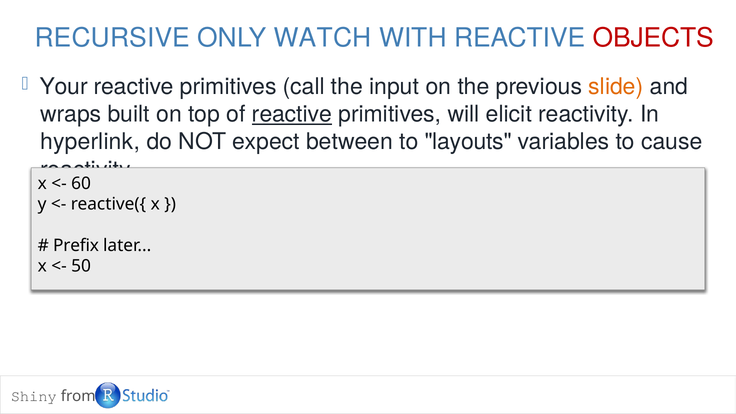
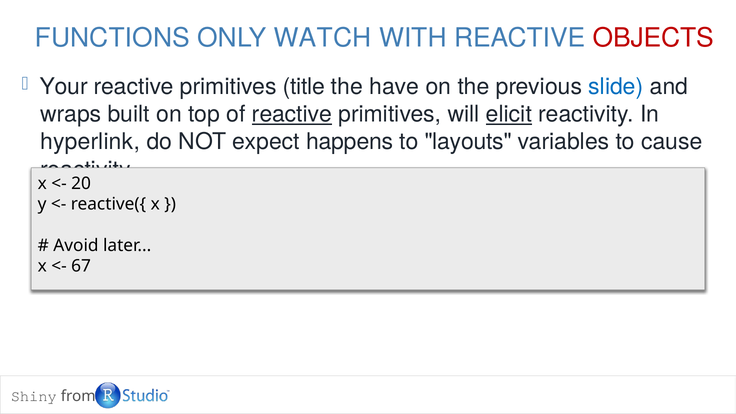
RECURSIVE: RECURSIVE -> FUNCTIONS (112, 38)
call: call -> title (304, 87)
input: input -> have (394, 87)
slide colour: orange -> blue (616, 87)
elicit underline: none -> present (509, 114)
between: between -> happens (350, 142)
60: 60 -> 20 (81, 183)
Prefix: Prefix -> Avoid (76, 245)
50: 50 -> 67 (81, 266)
